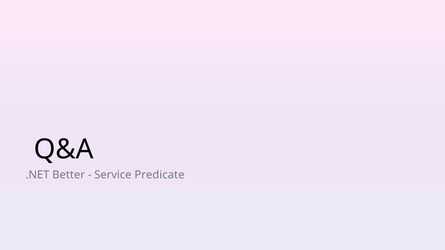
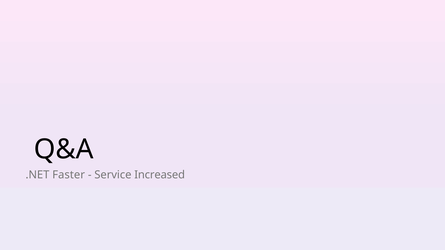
Better: Better -> Faster (69, 175)
Predicate: Predicate -> Increased (160, 175)
